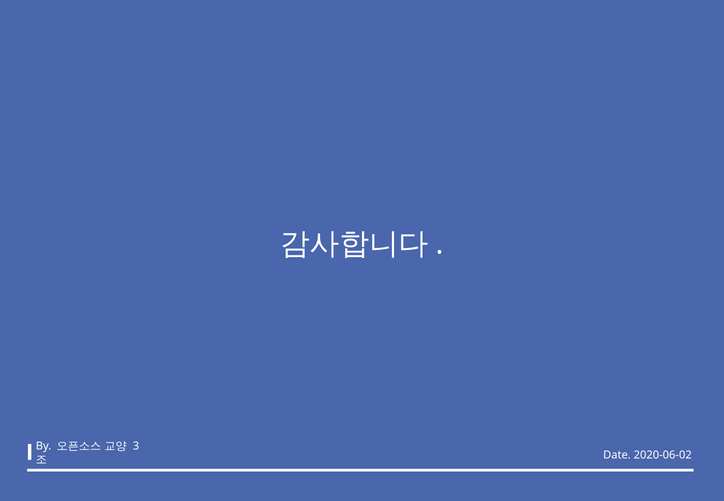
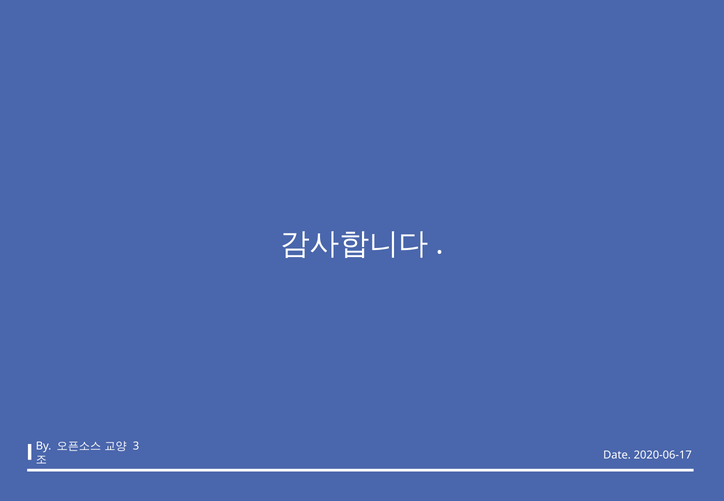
2020-06-02: 2020-06-02 -> 2020-06-17 (663, 455)
